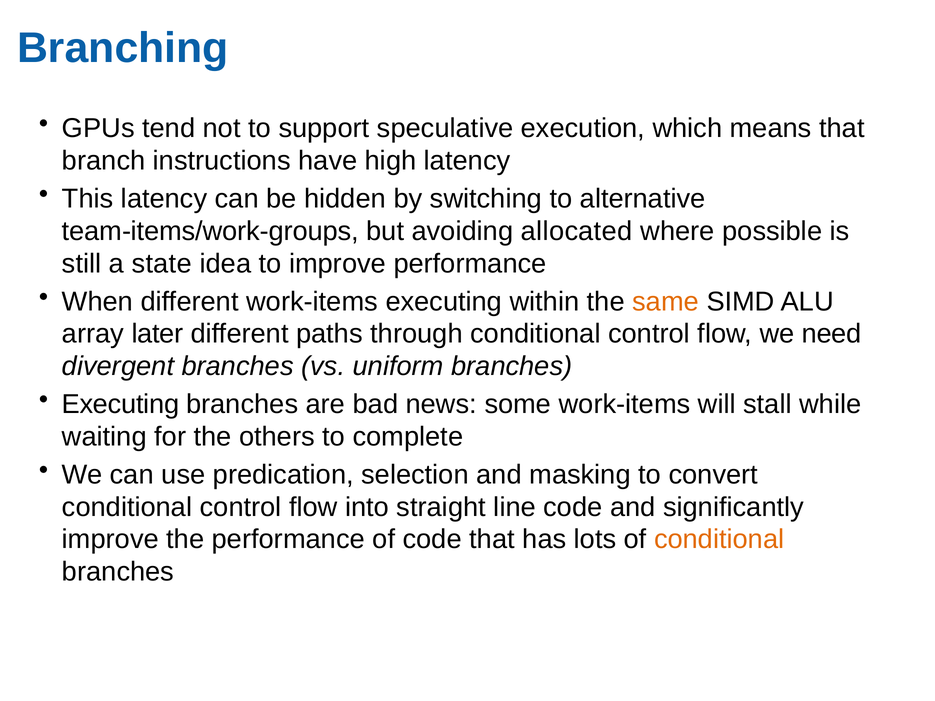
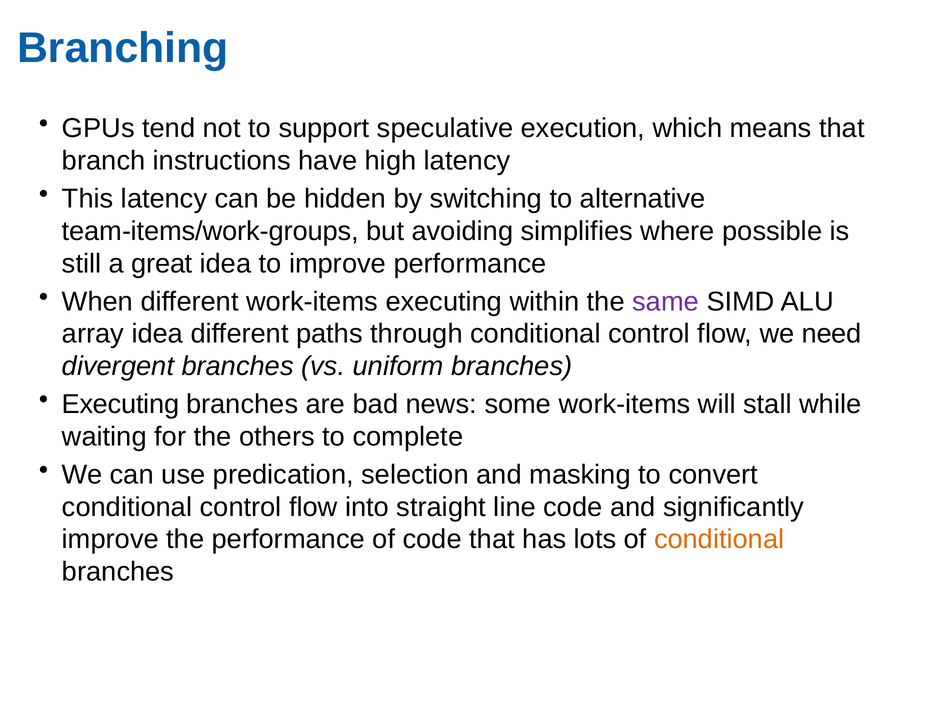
allocated: allocated -> simplifies (577, 231)
state: state -> great (162, 264)
same colour: orange -> purple (666, 302)
array later: later -> idea (157, 334)
